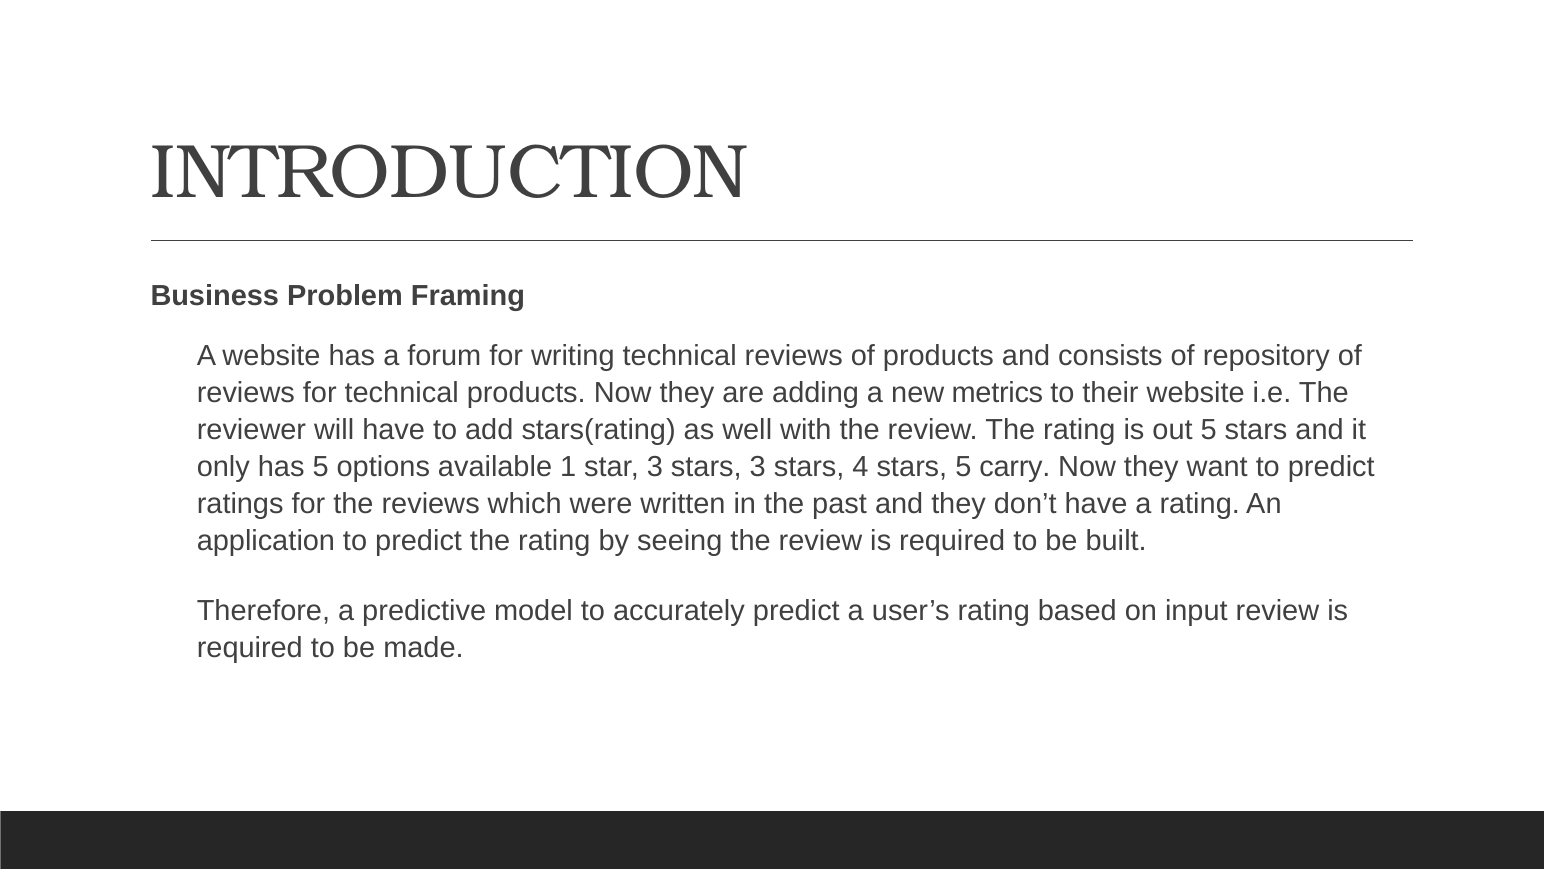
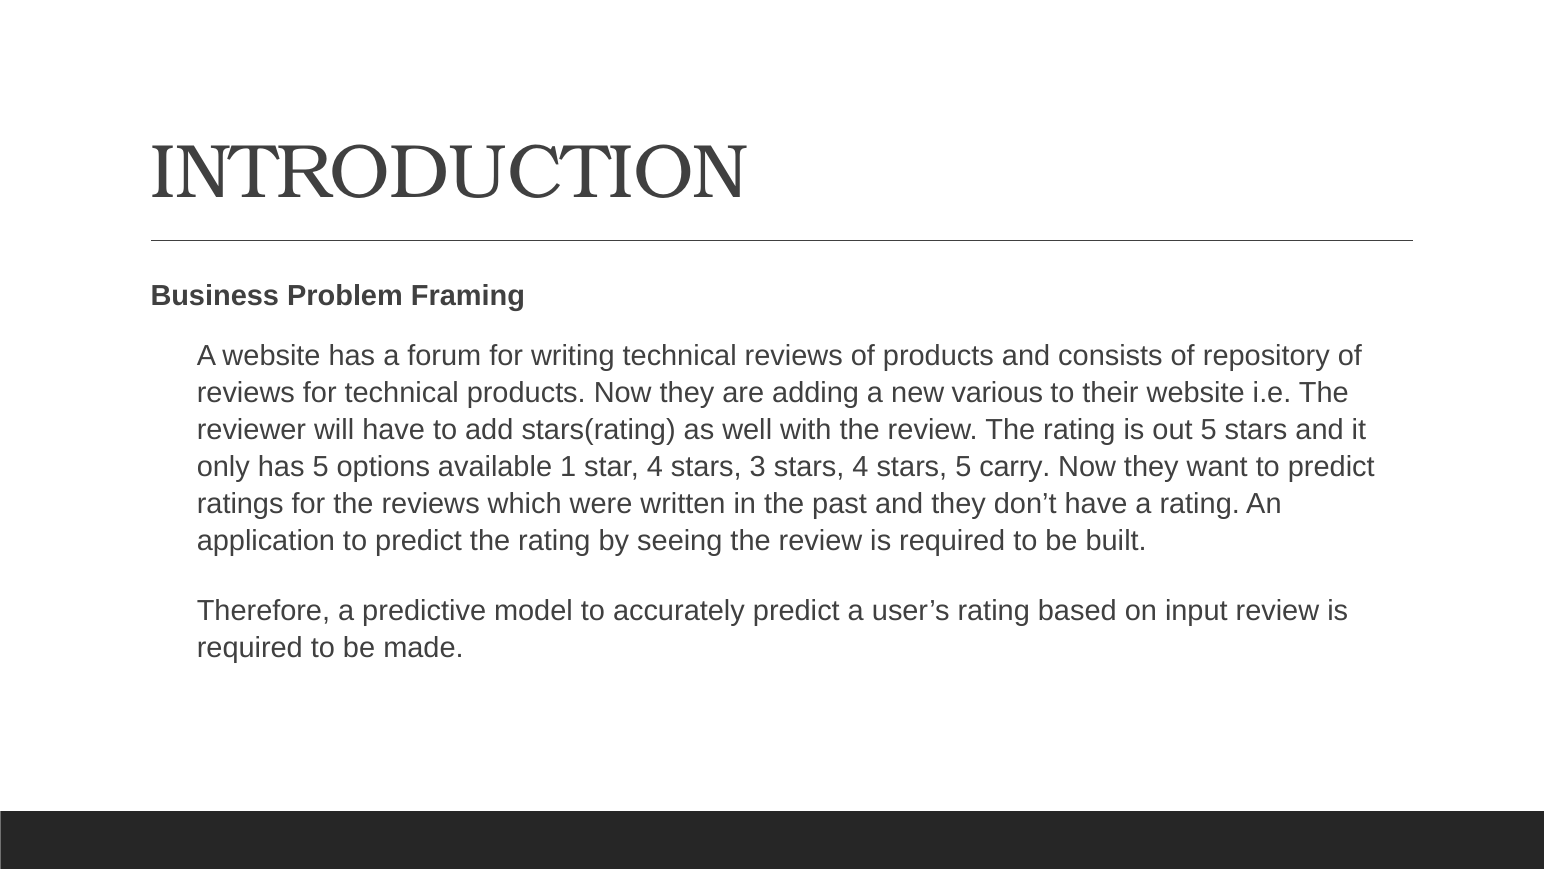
metrics: metrics -> various (997, 392)
star 3: 3 -> 4 (655, 467)
